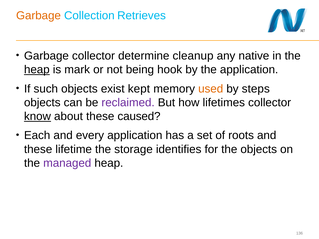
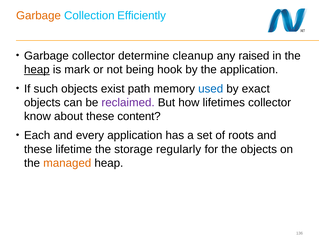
Retrieves: Retrieves -> Efficiently (142, 16)
native: native -> raised (254, 56)
kept: kept -> path (139, 89)
used colour: orange -> blue (211, 89)
steps: steps -> exact (256, 89)
know underline: present -> none (37, 116)
caused: caused -> content (139, 116)
identifies: identifies -> regularly (179, 149)
managed colour: purple -> orange (67, 163)
